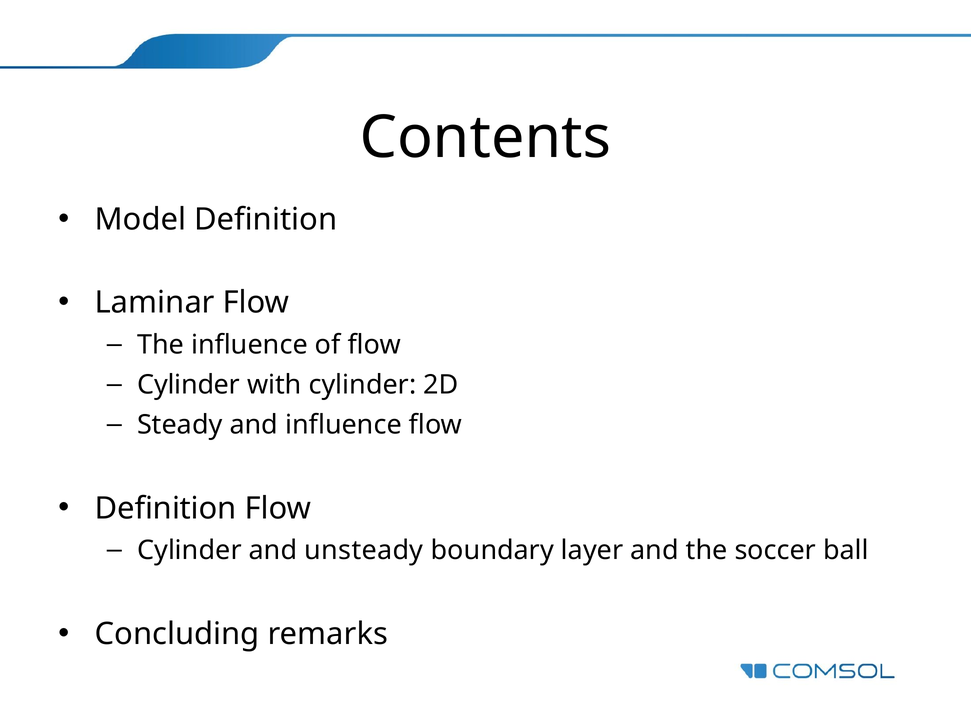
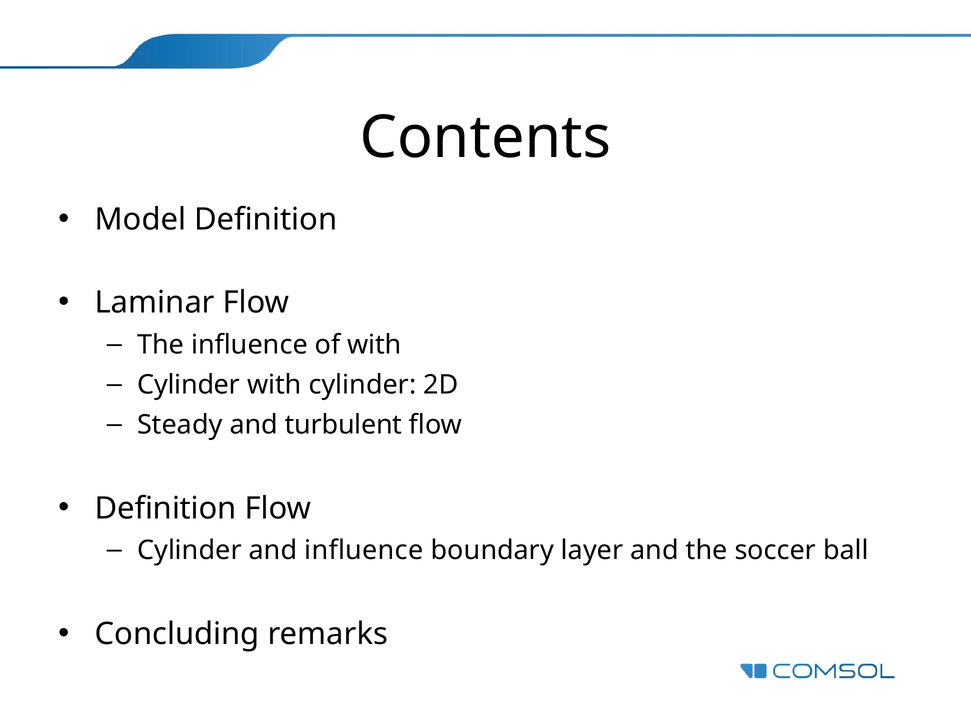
of flow: flow -> with (374, 345)
and influence: influence -> turbulent (344, 425)
and unsteady: unsteady -> influence (364, 551)
